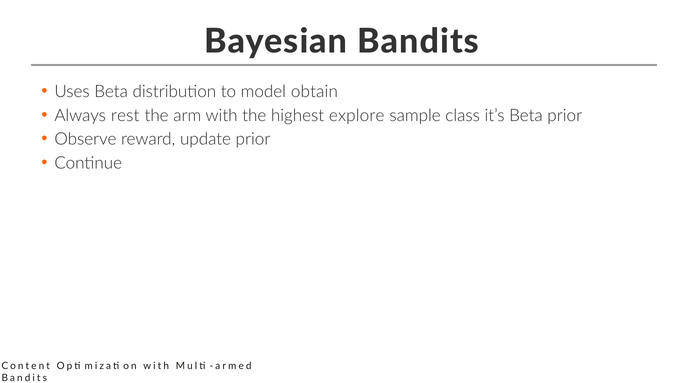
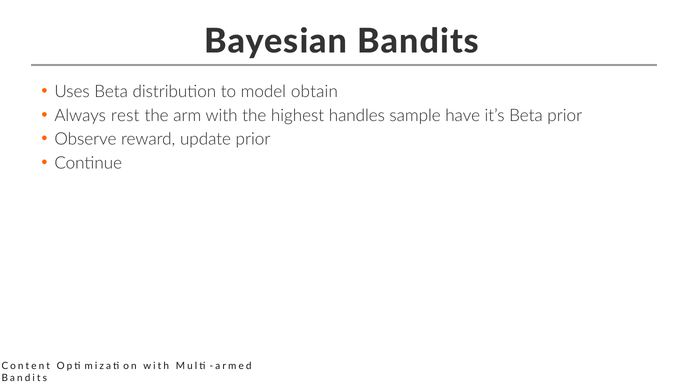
explore: explore -> handles (357, 116)
class: class -> have (463, 116)
